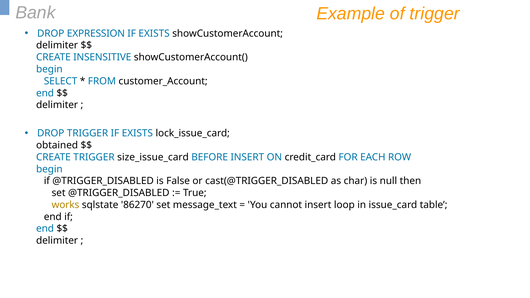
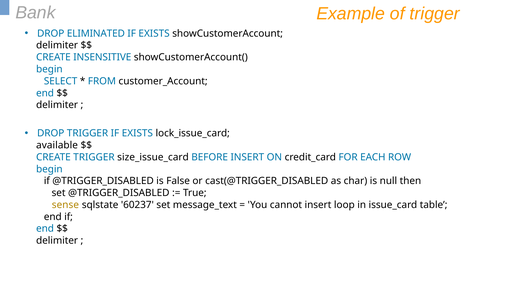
EXPRESSION: EXPRESSION -> ELIMINATED (96, 33)
obtained: obtained -> available (57, 145)
works: works -> sense (65, 205)
86270: 86270 -> 60237 (137, 205)
